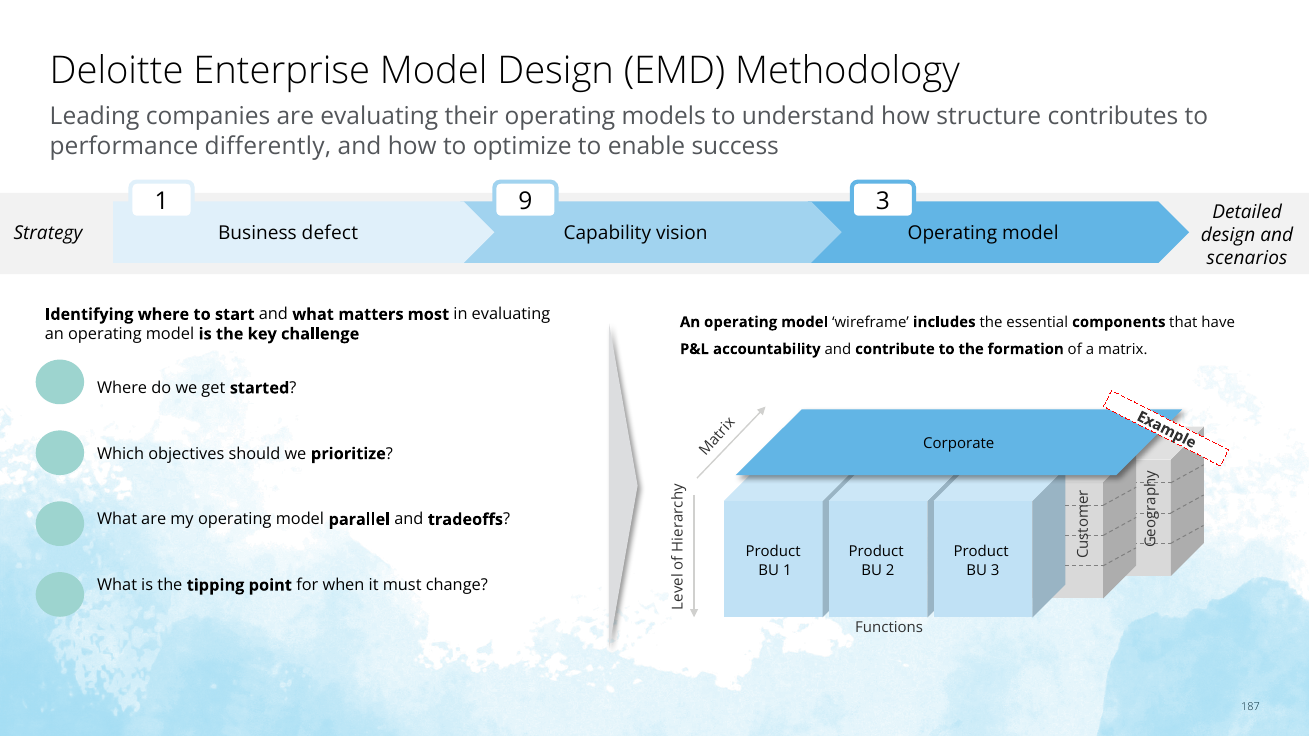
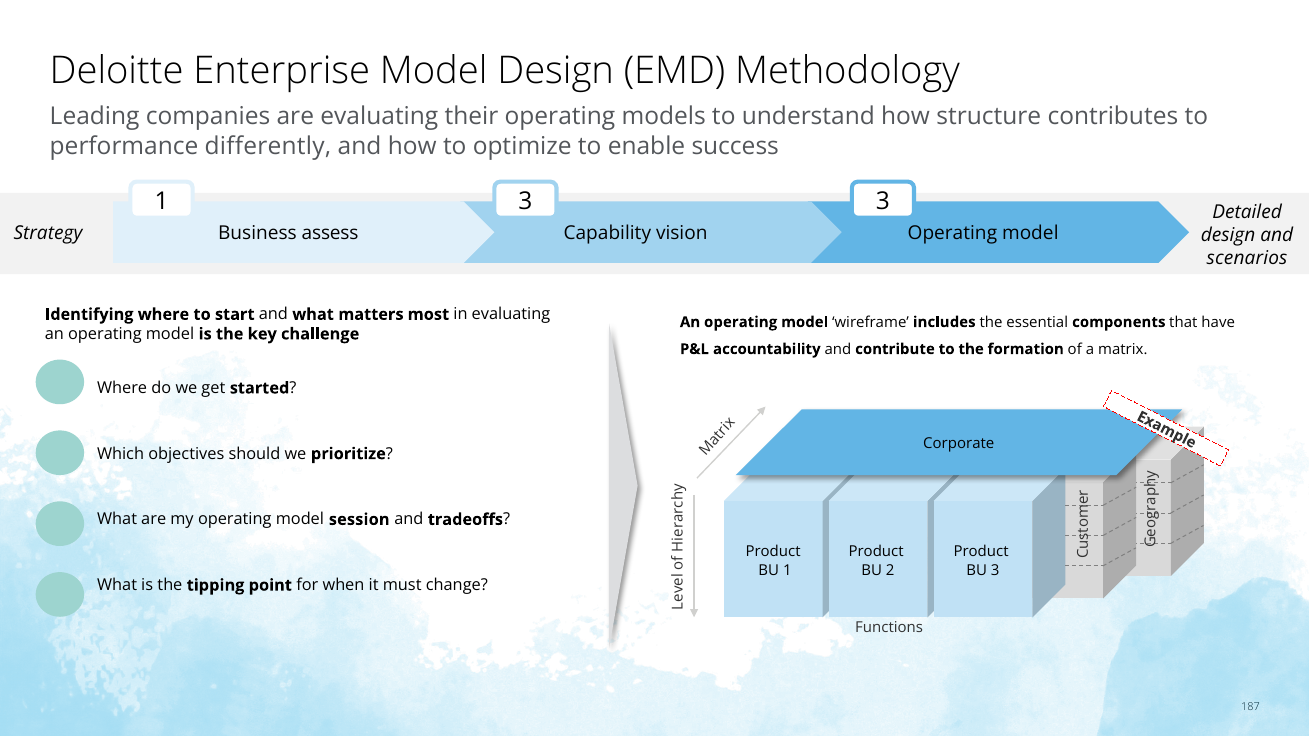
1 9: 9 -> 3 (525, 201)
defect: defect -> assess (330, 234)
parallel: parallel -> session (359, 520)
